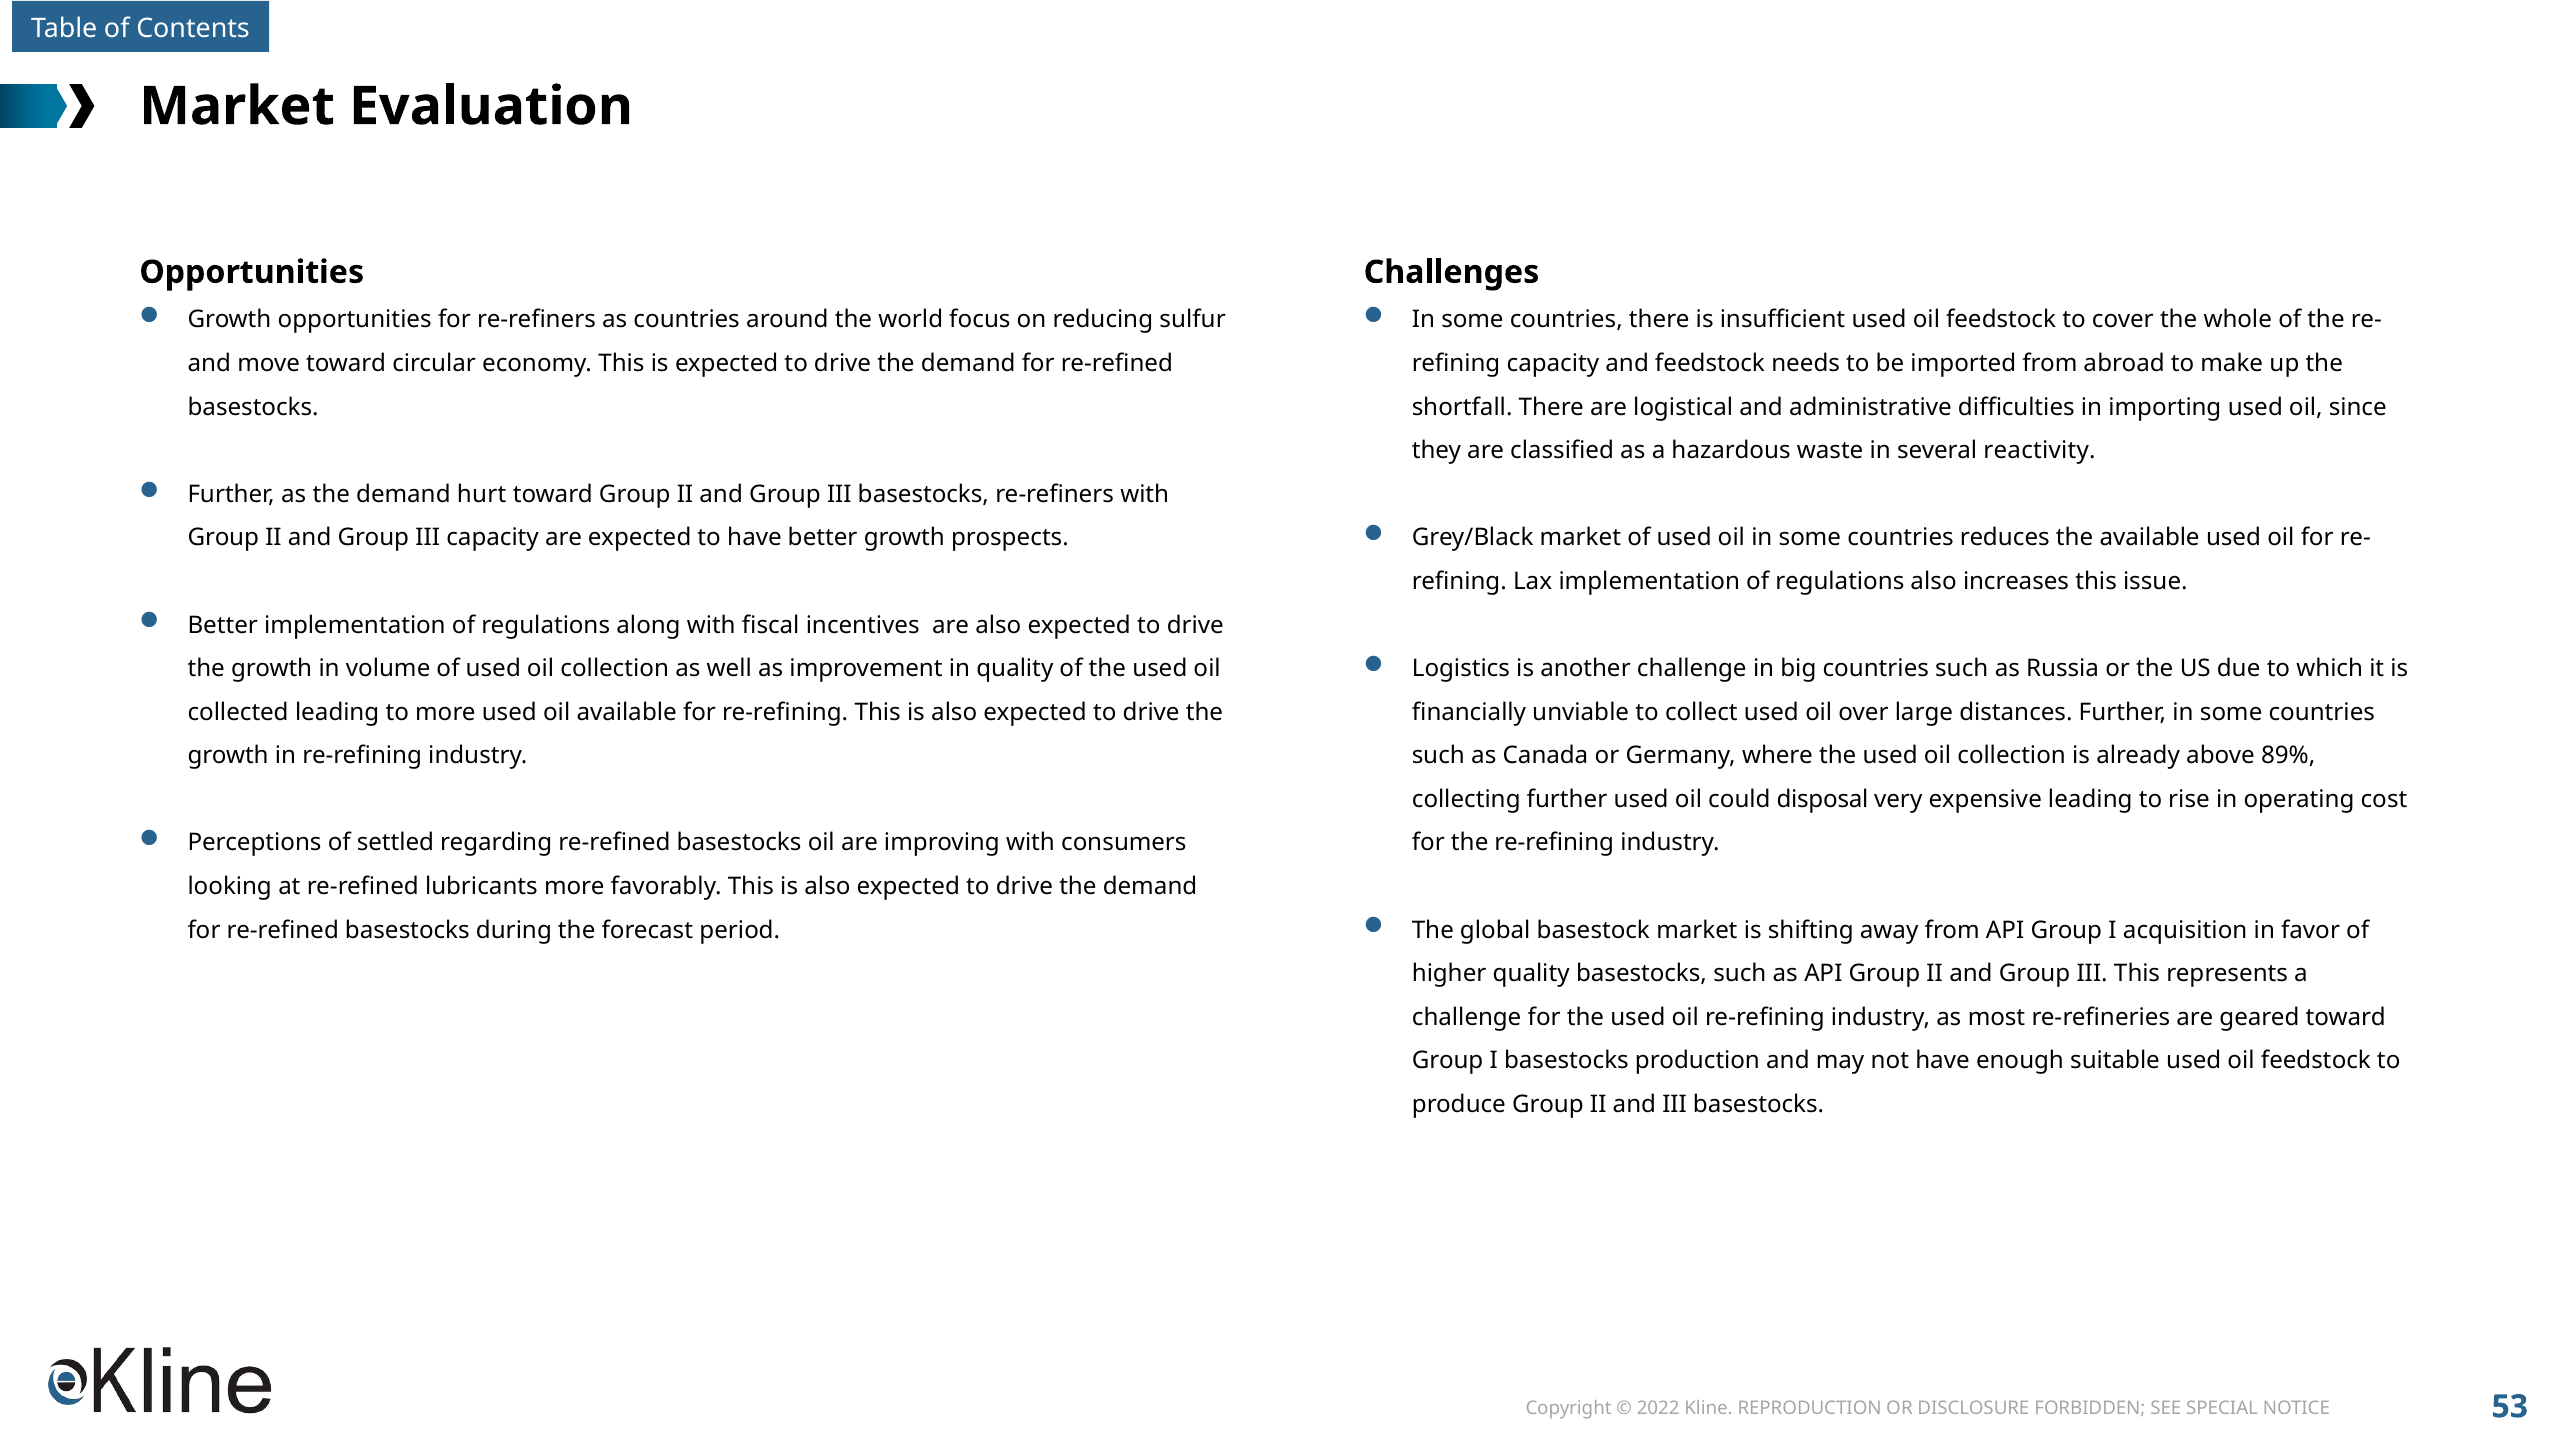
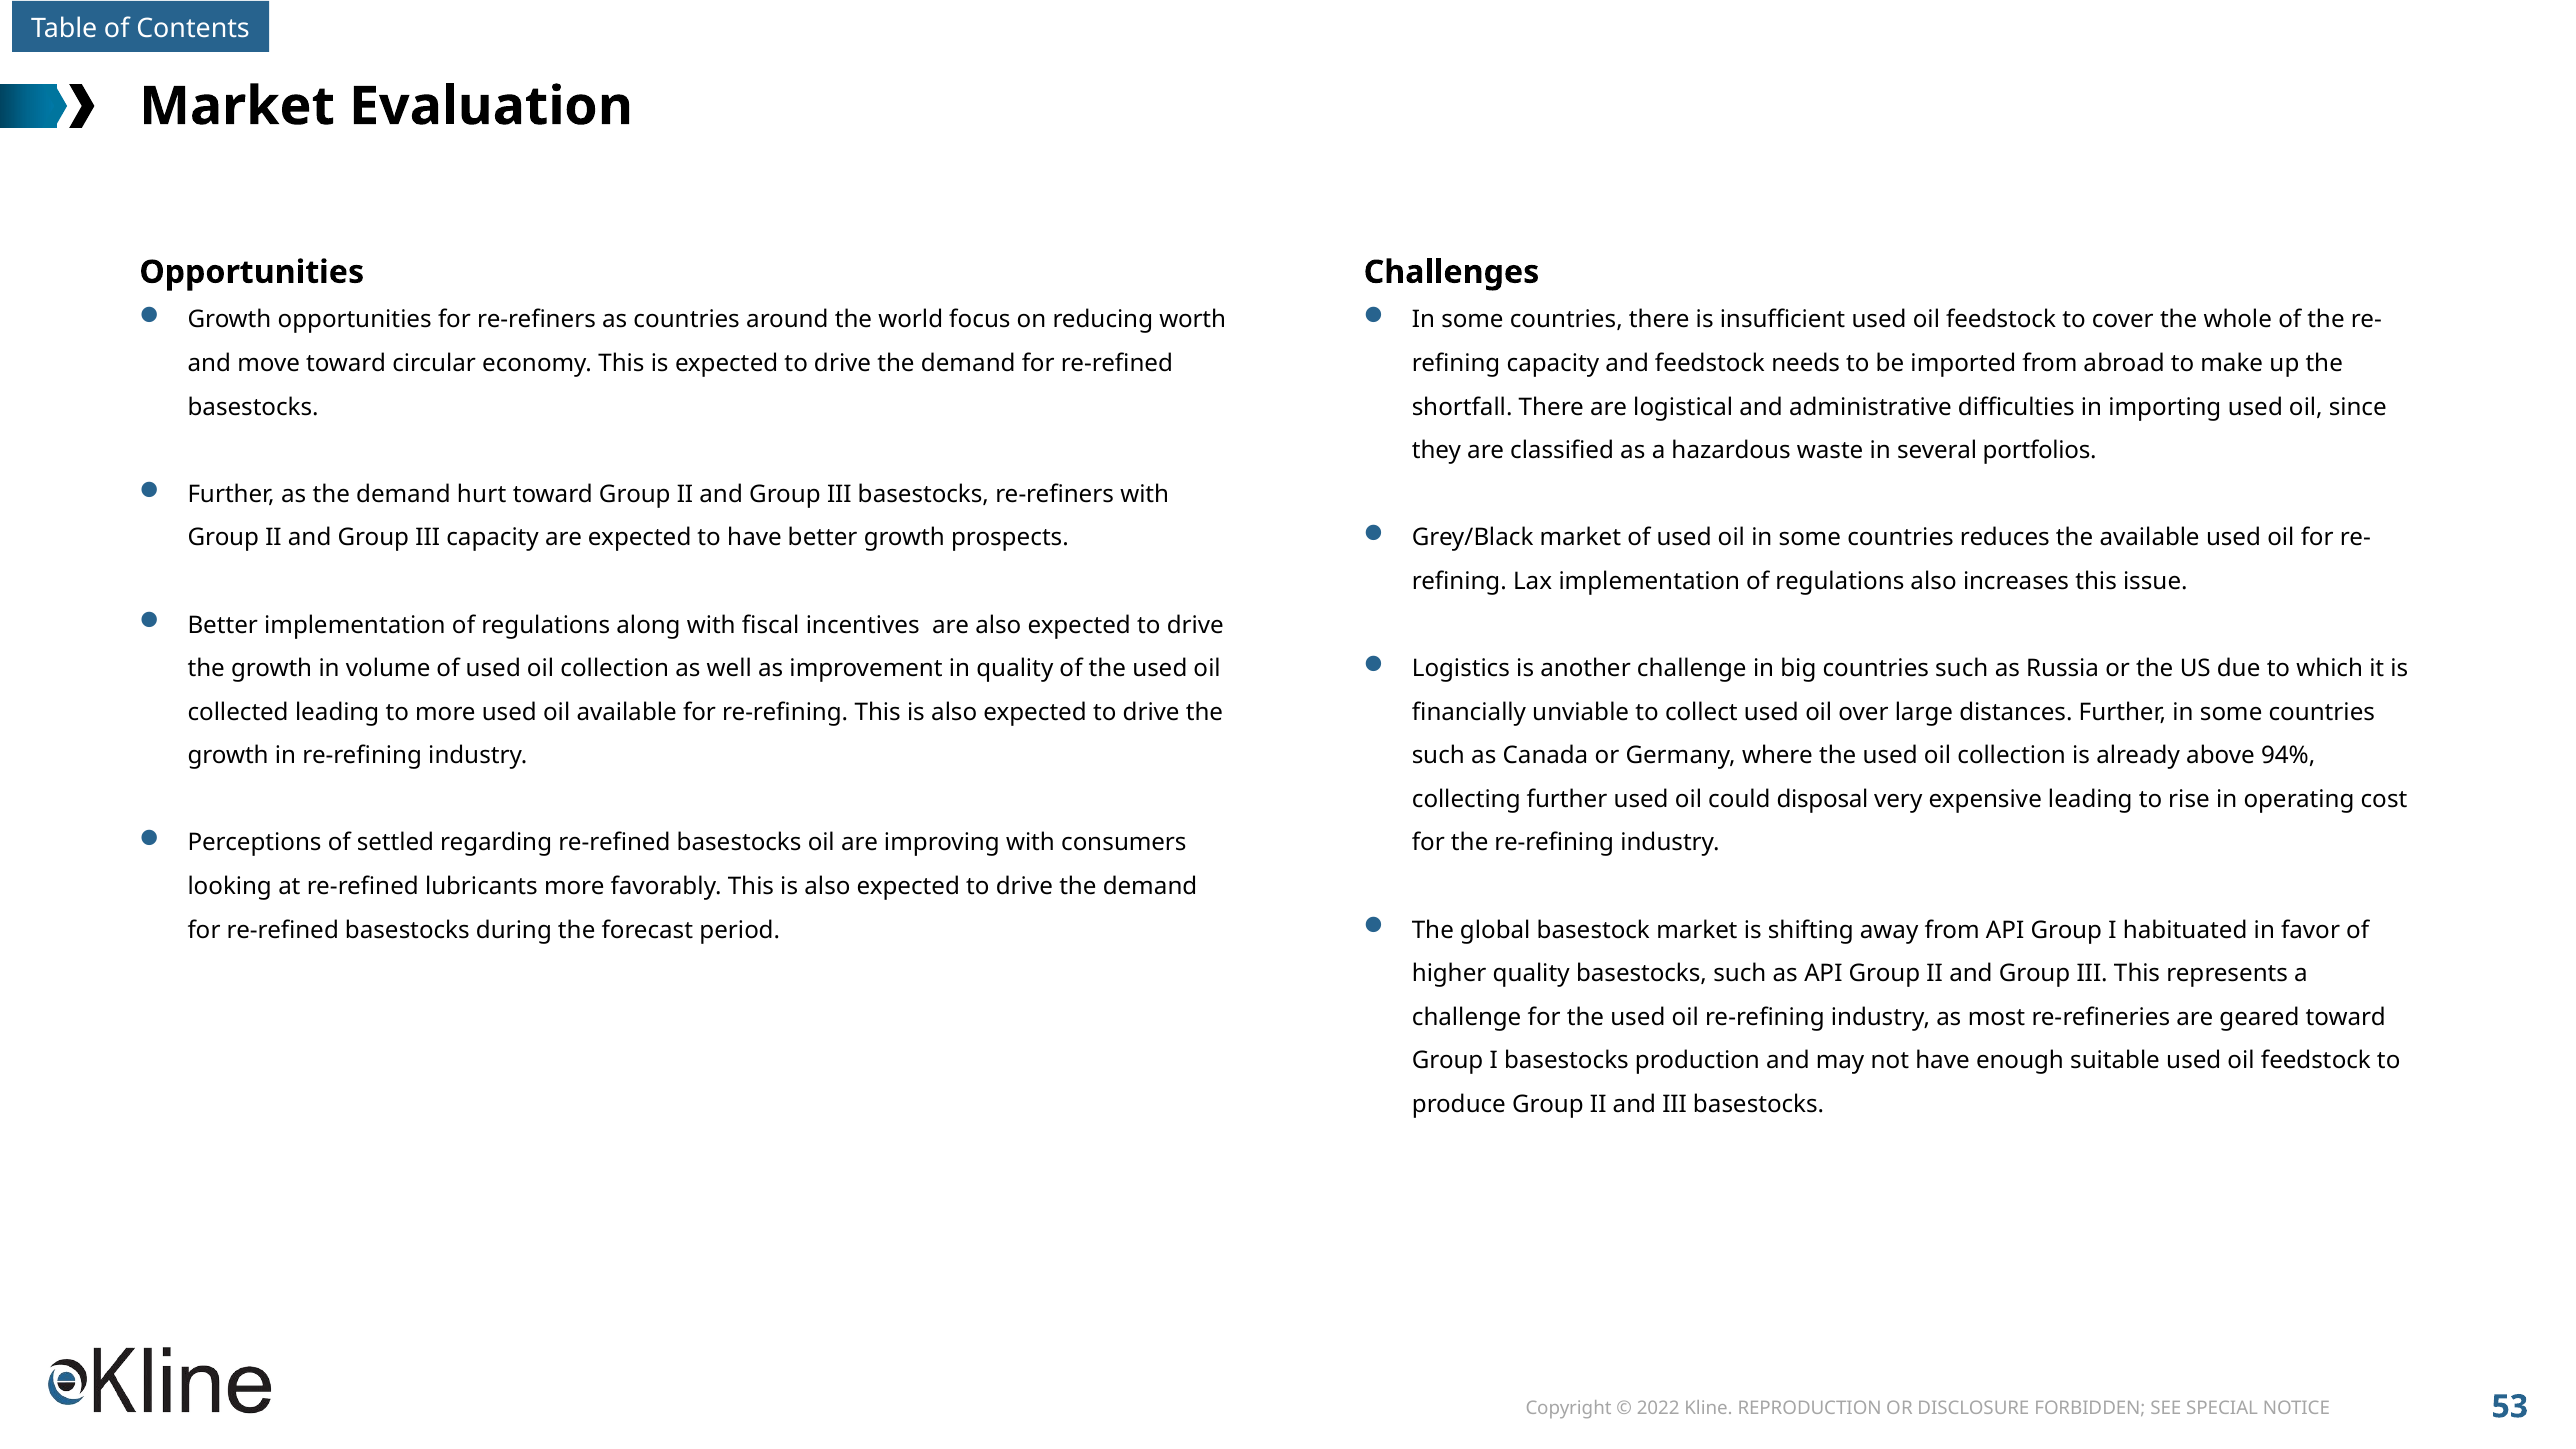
sulfur: sulfur -> worth (1193, 320)
reactivity: reactivity -> portfolios (2040, 451)
89%: 89% -> 94% (2288, 756)
acquisition: acquisition -> habituated (2185, 930)
